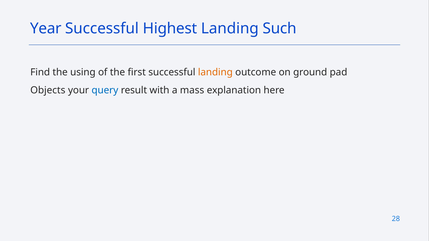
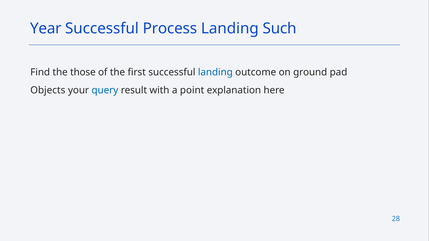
Highest: Highest -> Process (170, 29)
using: using -> those (83, 72)
landing colour: orange -> blue (215, 72)
mass: mass -> point (192, 90)
